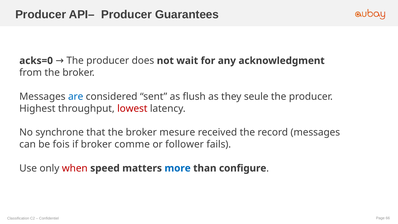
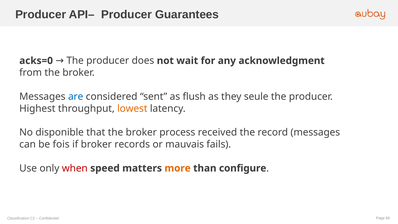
lowest colour: red -> orange (132, 108)
synchrone: synchrone -> disponible (60, 132)
mesure: mesure -> process (177, 132)
comme: comme -> records (132, 144)
follower: follower -> mauvais (185, 144)
more colour: blue -> orange (178, 168)
